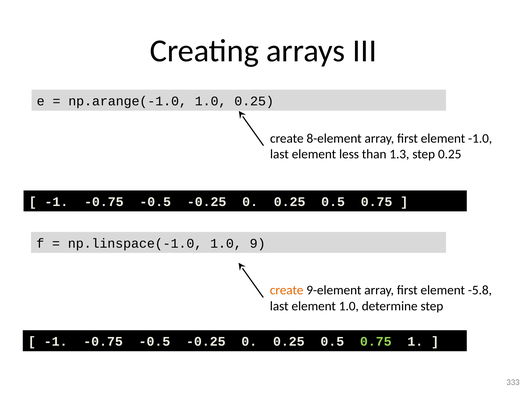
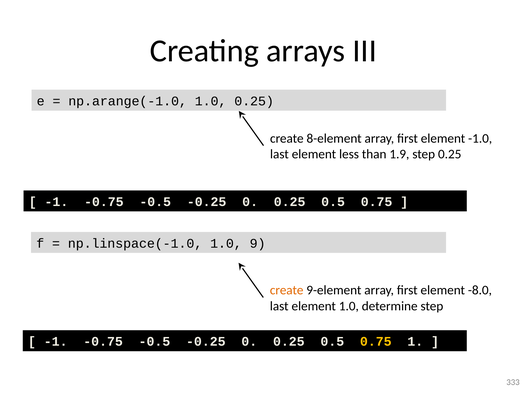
1.3: 1.3 -> 1.9 (399, 154)
-5.8: -5.8 -> -8.0 (480, 290)
0.75 colour: light green -> yellow (376, 342)
